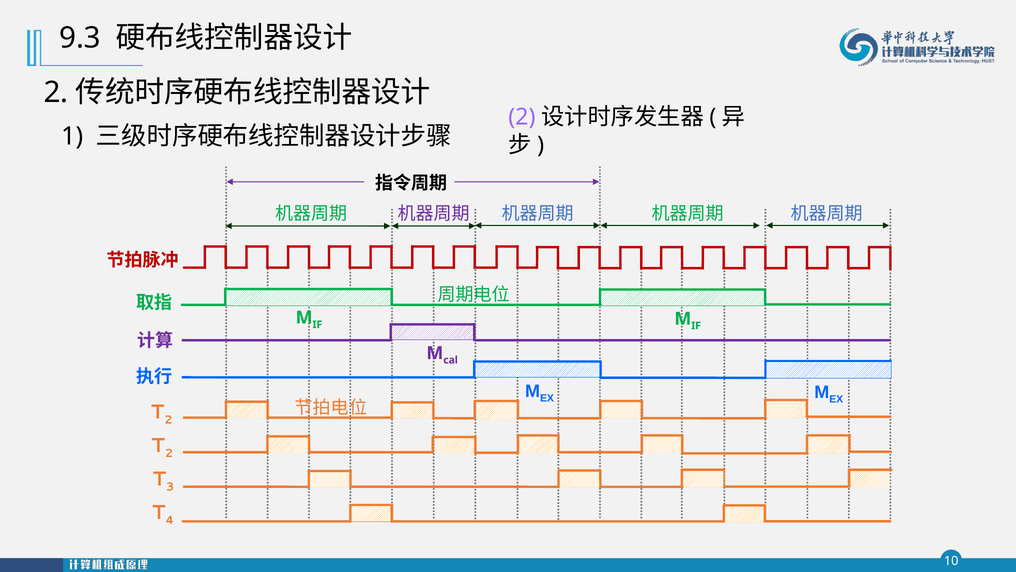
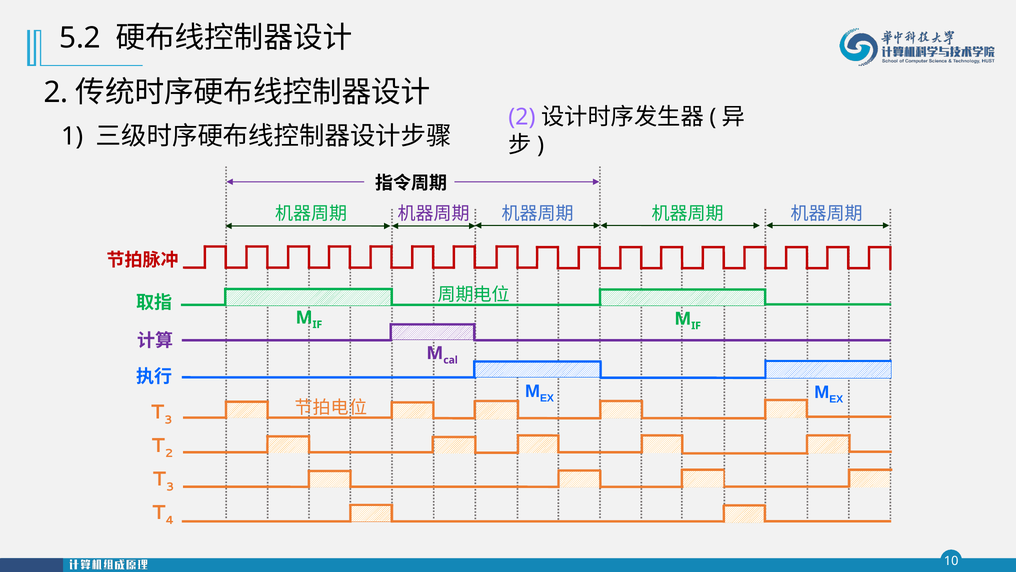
9.3: 9.3 -> 5.2 (80, 38)
2: 2 -> 3 (168, 420)
